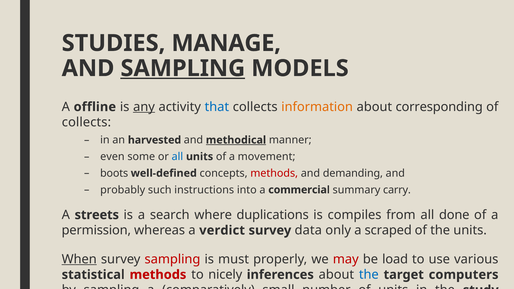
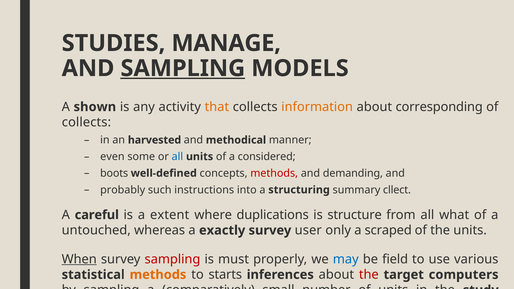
offline: offline -> shown (95, 107)
any underline: present -> none (144, 107)
that colour: blue -> orange (217, 107)
methodical underline: present -> none (236, 140)
movement: movement -> considered (267, 157)
commercial: commercial -> structuring (299, 190)
carry: carry -> cllect (397, 190)
streets: streets -> careful (97, 215)
search: search -> extent (170, 215)
compiles: compiles -> structure (355, 215)
done: done -> what (454, 215)
permission: permission -> untouched (96, 230)
verdict: verdict -> exactly (222, 230)
data: data -> user (308, 230)
may colour: red -> blue (346, 259)
load: load -> field (395, 259)
methods colour: red -> orange (158, 275)
nicely: nicely -> starts (225, 275)
the colour: blue -> red (369, 275)
